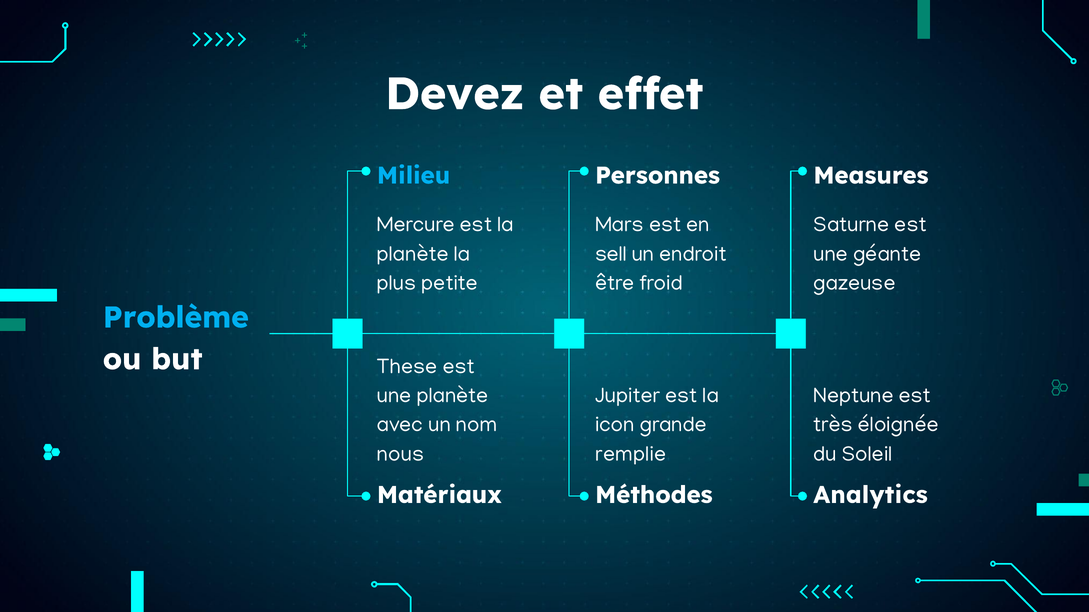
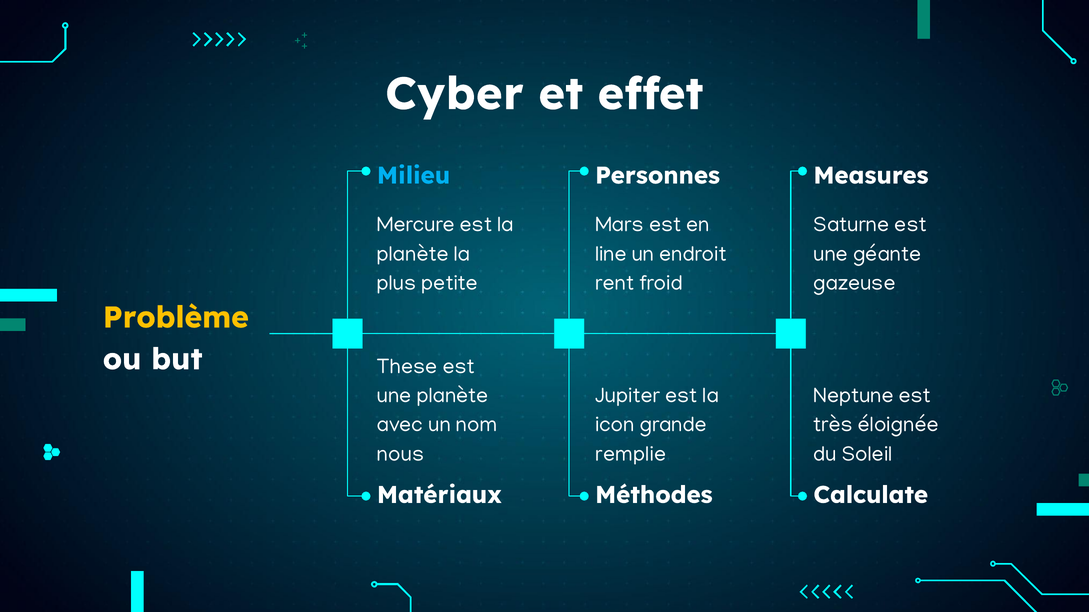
Devez: Devez -> Cyber (454, 94)
sell: sell -> line (611, 254)
être: être -> rent (615, 283)
Problème colour: light blue -> yellow (176, 318)
Analytics: Analytics -> Calculate (871, 495)
